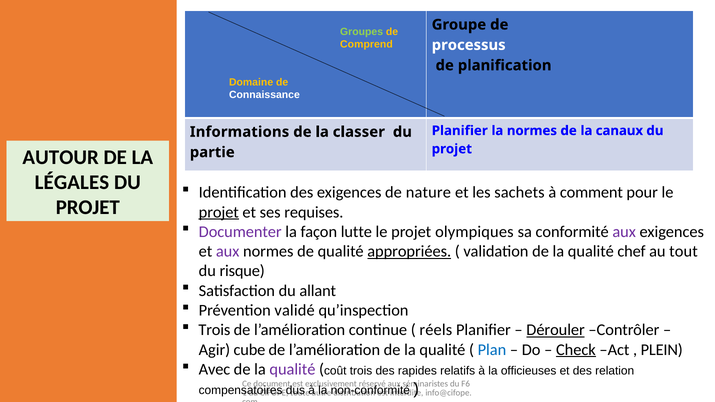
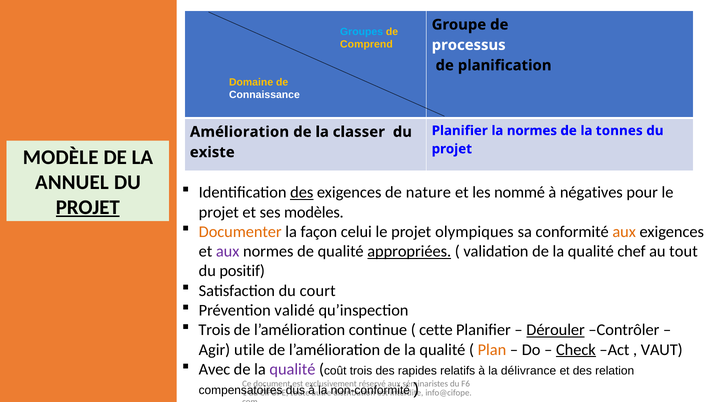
Groupes colour: light green -> light blue (362, 32)
canaux: canaux -> tonnes (619, 131)
Informations: Informations -> Amélioration (240, 132)
AUTOUR: AUTOUR -> MODÈLE (61, 157)
partie: partie -> existe (212, 152)
LÉGALES: LÉGALES -> ANNUEL (72, 182)
des underline: none -> present (302, 193)
sachets: sachets -> nommé (520, 193)
comment: comment -> négatives (591, 193)
PROJET underline: none -> present (88, 207)
projet underline: present -> none (219, 212)
requises: requises -> modèles (314, 212)
Documenter colour: purple -> orange (240, 232)
lutte: lutte -> celui (356, 232)
aux colour: purple -> orange (624, 232)
risque: risque -> positif (242, 271)
allant: allant -> court (318, 291)
réels: réels -> cette (436, 330)
cube: cube -> utile (249, 350)
Plan colour: blue -> orange (492, 350)
PLEIN: PLEIN -> VAUT (662, 350)
officieuses: officieuses -> délivrance (529, 371)
